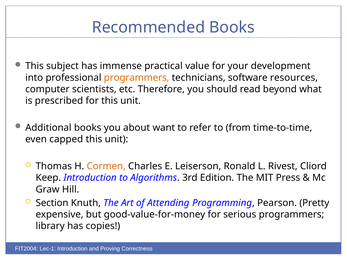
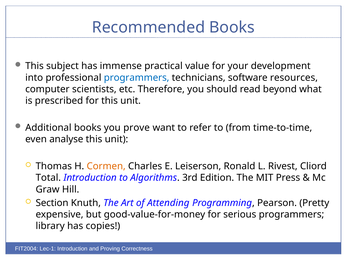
programmers colour: orange -> blue (137, 78)
about: about -> prove (137, 128)
capped: capped -> analyse (66, 139)
Keep: Keep -> Total (48, 178)
